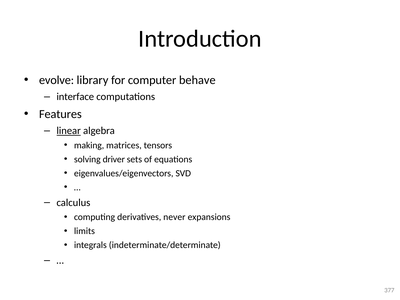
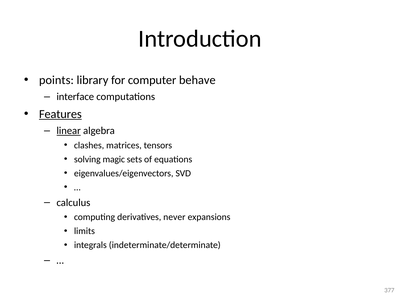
evolve: evolve -> points (56, 80)
Features underline: none -> present (60, 114)
making: making -> clashes (89, 145)
driver: driver -> magic (114, 159)
